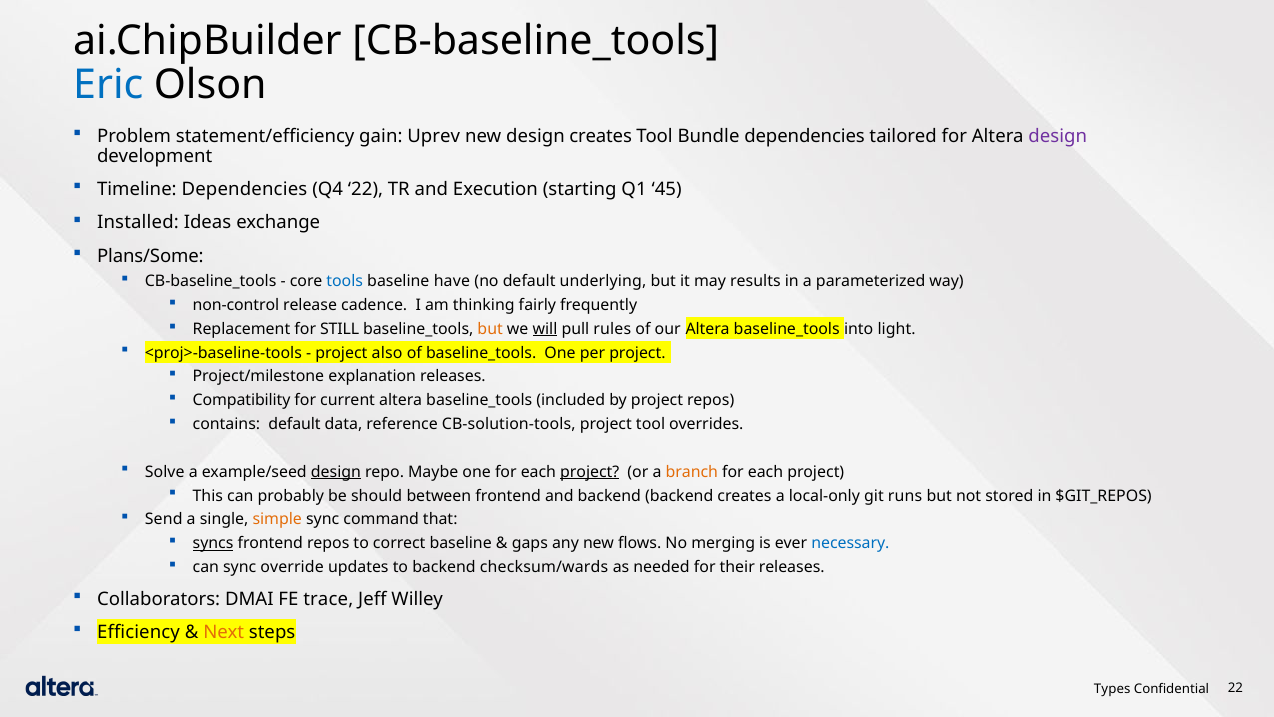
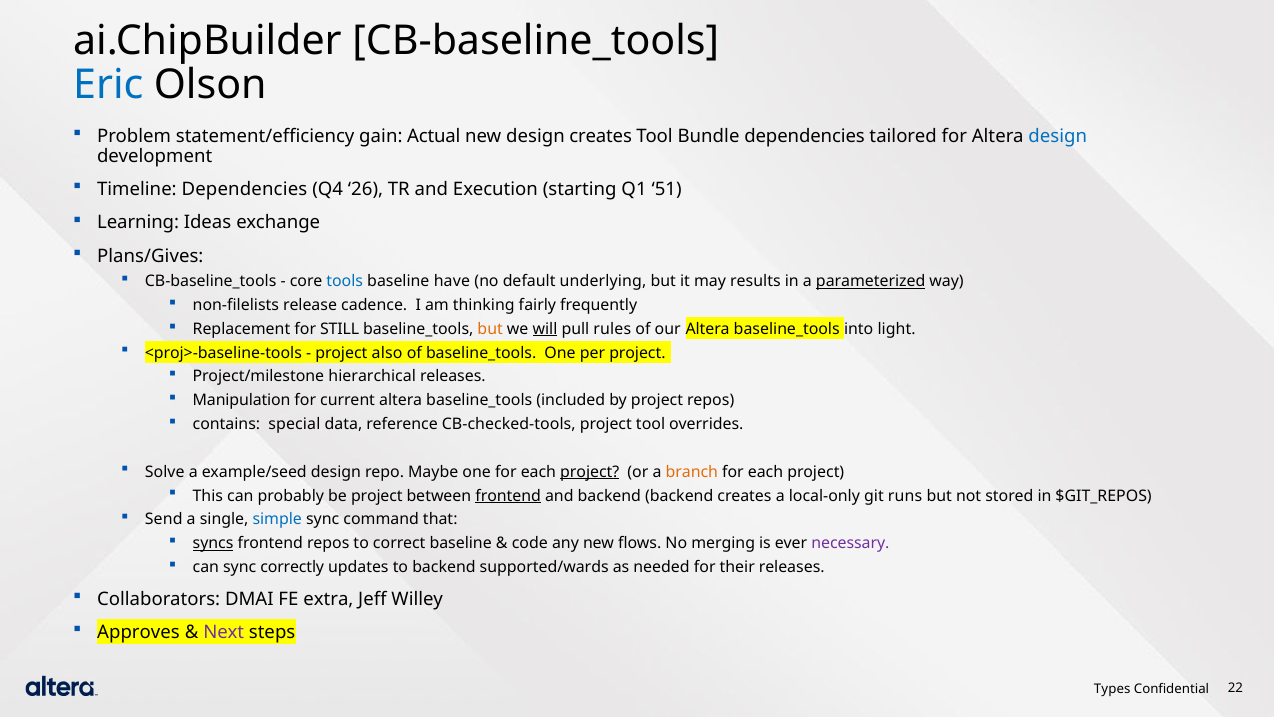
Uprev: Uprev -> Actual (434, 136)
design colour: purple -> blue (1058, 136)
Q4 22: 22 -> 26 (366, 189)
45: 45 -> 51 (667, 189)
Installed: Installed -> Learning (138, 223)
Plans/Some: Plans/Some -> Plans/Gives (150, 256)
parameterized underline: none -> present (871, 281)
non-control: non-control -> non-filelists (236, 305)
explanation: explanation -> hierarchical (372, 377)
Compatibility: Compatibility -> Manipulation (242, 400)
contains default: default -> special (294, 424)
CB-solution-tools: CB-solution-tools -> CB-checked-tools (509, 424)
design underline: present -> none (336, 472)
be should: should -> project (377, 496)
frontend underline: none -> present (508, 496)
simple colour: orange -> blue (277, 519)
gaps: gaps -> code (530, 543)
necessary colour: blue -> purple (850, 543)
override: override -> correctly (292, 567)
checksum/wards: checksum/wards -> supported/wards (544, 567)
trace: trace -> extra (328, 599)
Efficiency: Efficiency -> Approves (139, 632)
Next colour: orange -> purple (224, 632)
